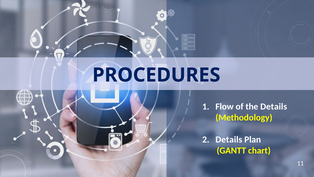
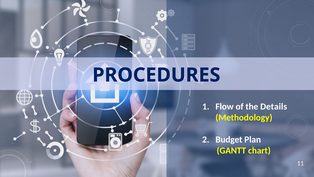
Details: Details -> Budget (229, 139)
